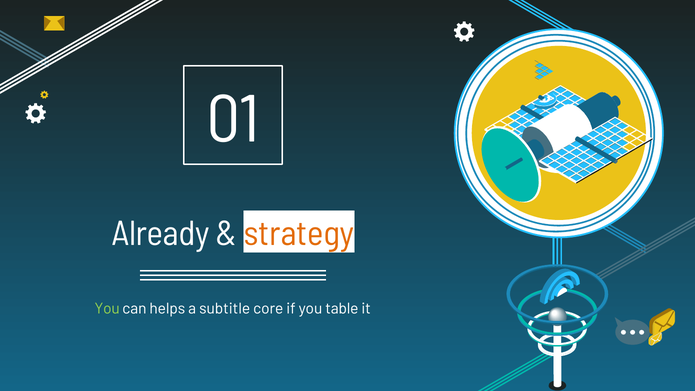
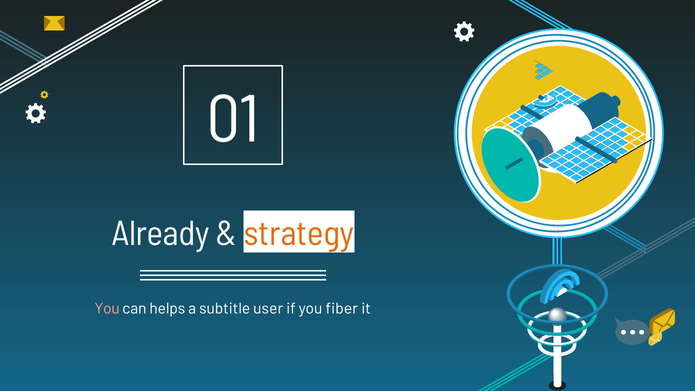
You colour: light green -> pink (107, 308)
core: core -> user (268, 308)
table: table -> fiber (342, 308)
